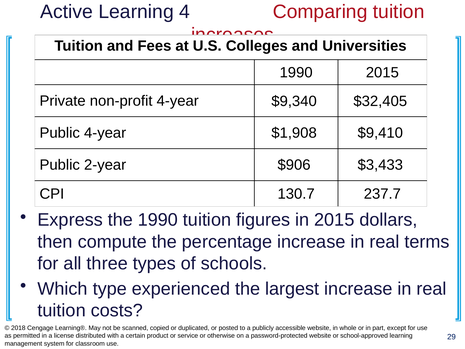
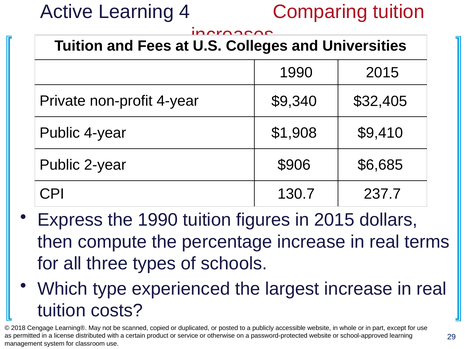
$3,433: $3,433 -> $6,685 (380, 165)
